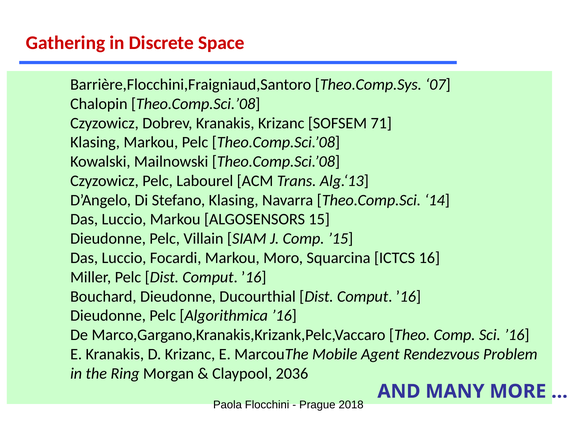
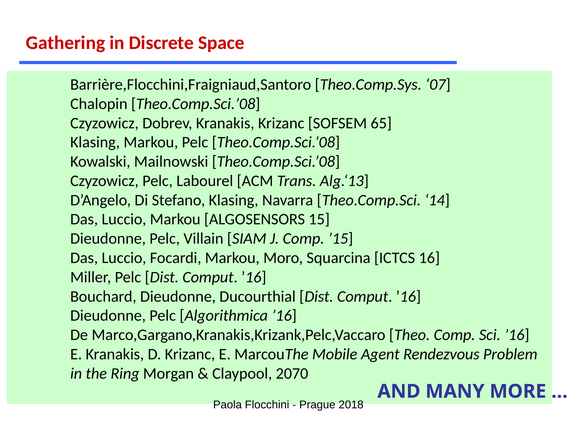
71: 71 -> 65 (381, 123)
2036: 2036 -> 2070 (292, 373)
